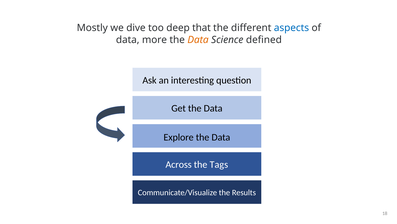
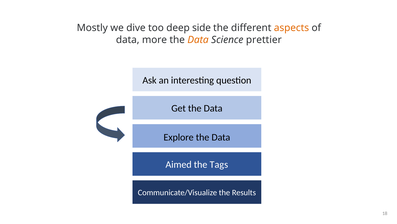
that: that -> side (202, 28)
aspects colour: blue -> orange (291, 28)
defined: defined -> prettier (264, 40)
Across: Across -> Aimed (179, 164)
